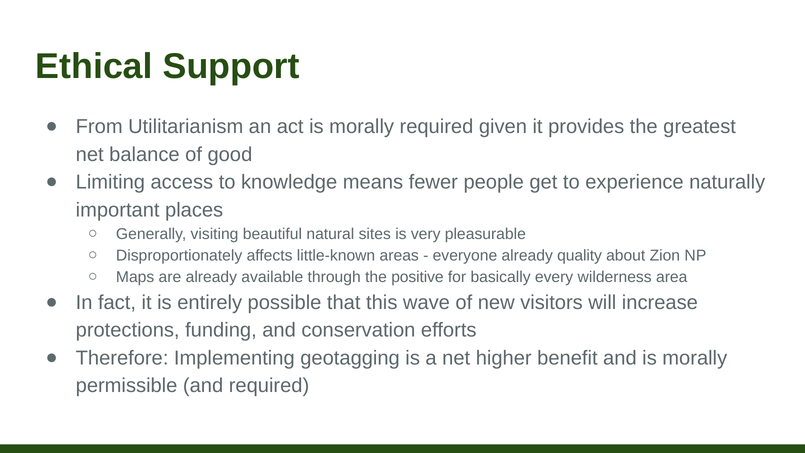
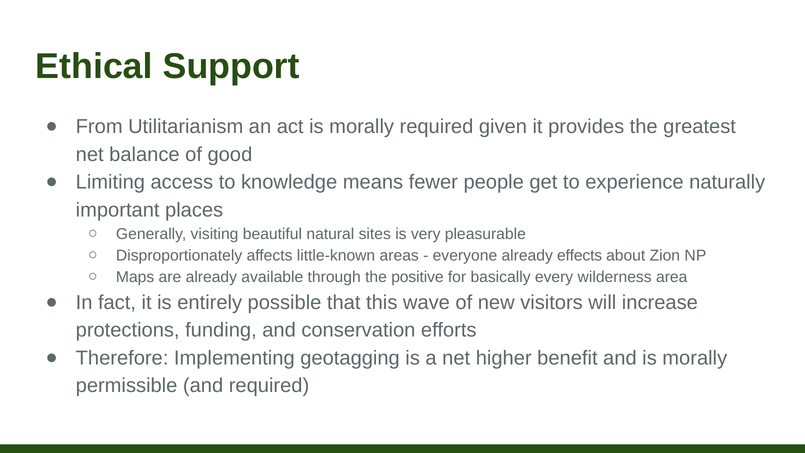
quality: quality -> effects (580, 255)
